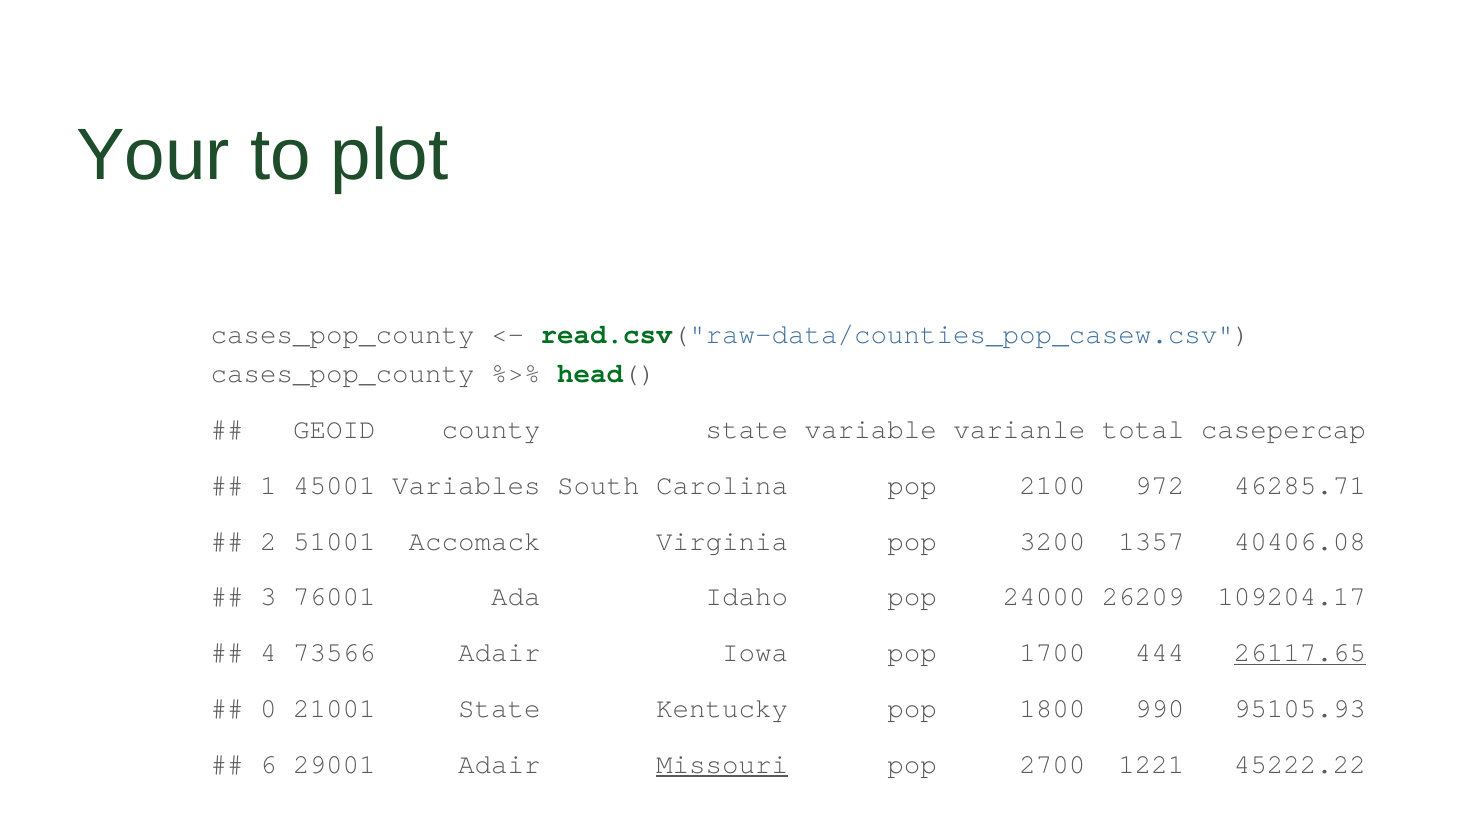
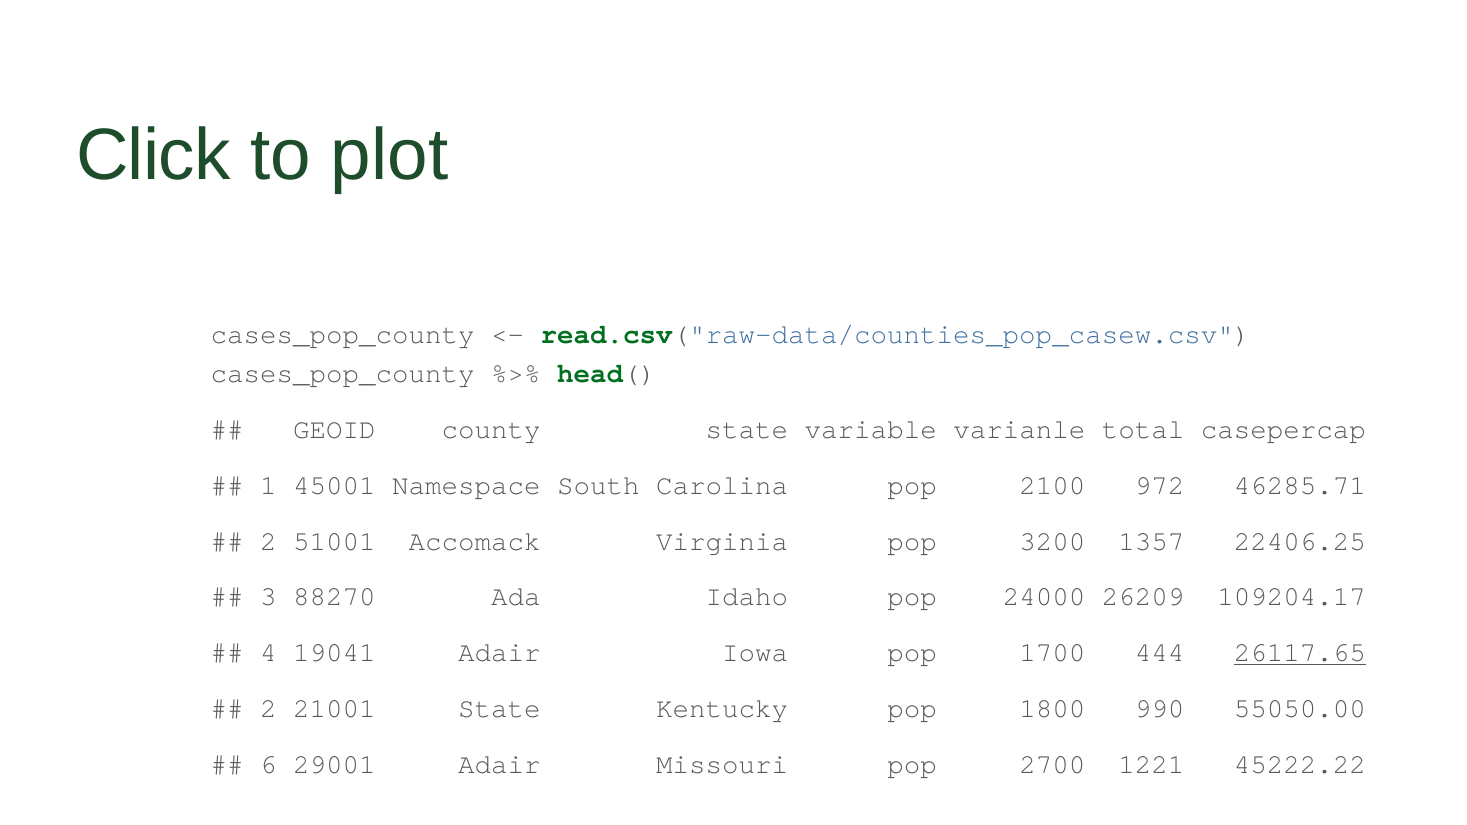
Your: Your -> Click (154, 156)
Variables: Variables -> Namespace (466, 485)
40406.08: 40406.08 -> 22406.25 (1300, 541)
76001: 76001 -> 88270 (334, 597)
73566: 73566 -> 19041 (334, 653)
0: 0 -> 2 (268, 708)
95105.93: 95105.93 -> 55050.00 (1300, 708)
Missouri underline: present -> none (722, 764)
